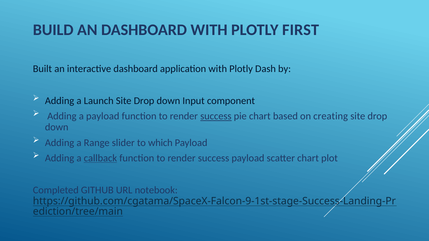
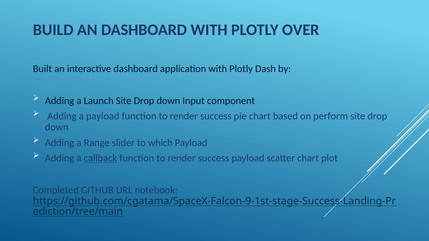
FIRST: FIRST -> OVER (301, 30)
success underline: present -> none (216, 116)
creating: creating -> perform (331, 116)
